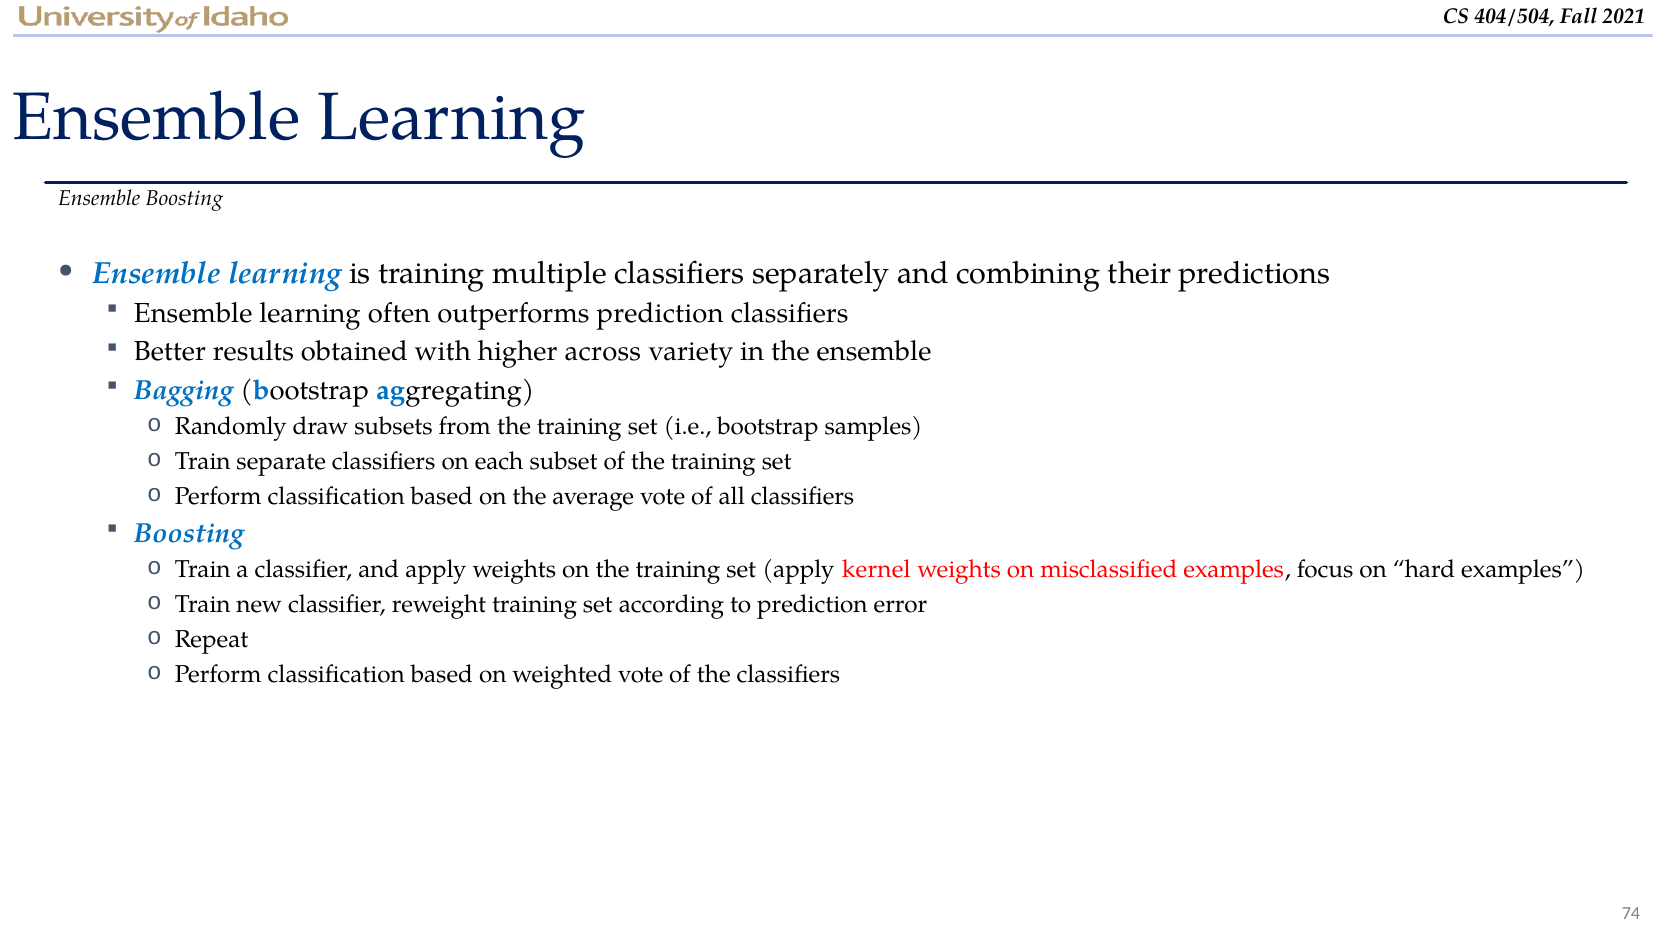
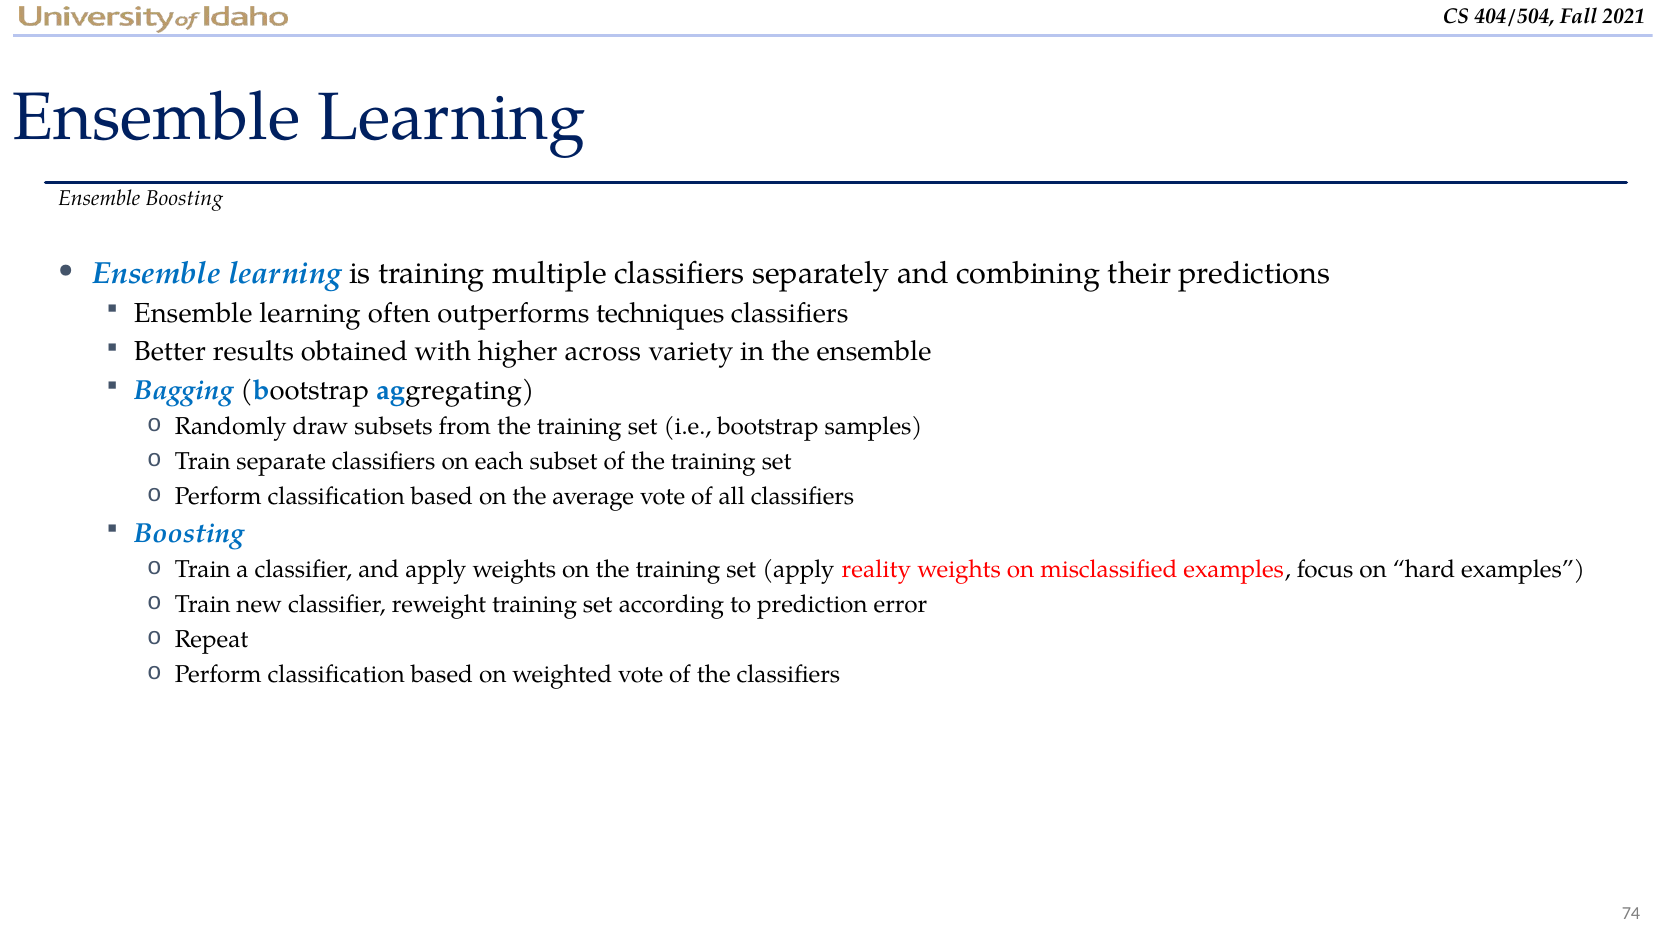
outperforms prediction: prediction -> techniques (660, 314)
kernel: kernel -> reality (876, 570)
